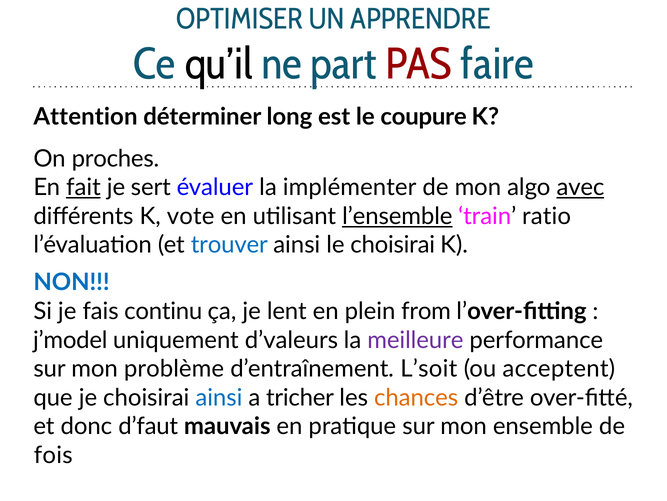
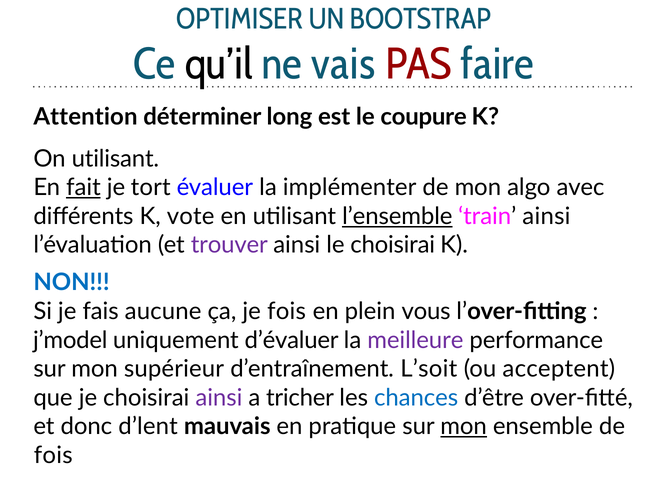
APPRENDRE: APPRENDRE -> BOOTSTRAP (420, 19)
part: part -> vais (343, 64)
On proches: proches -> utilisant (115, 159)
sert: sert -> tort (151, 188)
avec underline: present -> none (580, 188)
train ratio: ratio -> ainsi (546, 216)
trouver colour: blue -> purple (229, 245)
continu: continu -> aucune (163, 311)
je lent: lent -> fois (287, 311)
from: from -> vous (426, 311)
d’valeurs: d’valeurs -> d’évaluer (292, 340)
problème: problème -> supérieur (174, 369)
ainsi colour: blue -> purple (219, 398)
chances colour: orange -> blue (416, 398)
d’faut: d’faut -> d’lent (148, 427)
mon underline: none -> present (464, 427)
